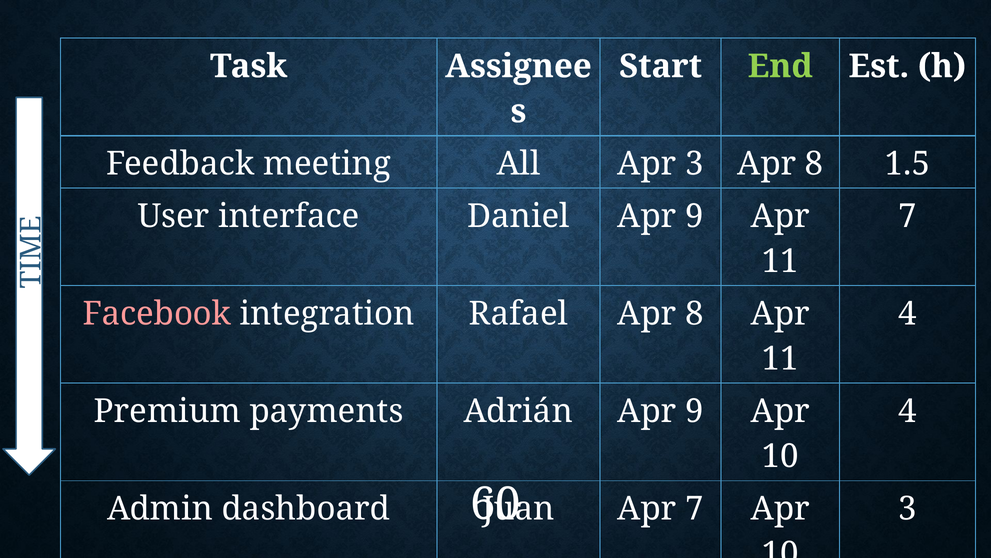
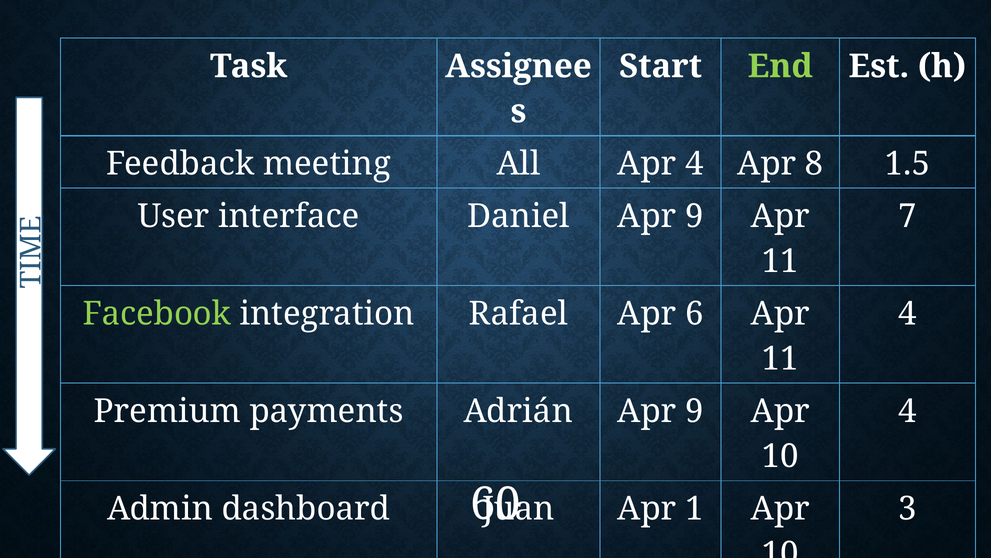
Apr 3: 3 -> 4 (694, 164)
Facebook colour: pink -> light green (157, 314)
Rafael Apr 8: 8 -> 6 (694, 314)
Apr 7: 7 -> 1 (694, 508)
